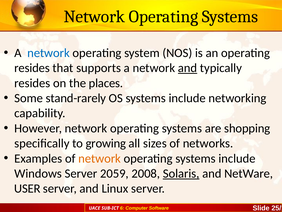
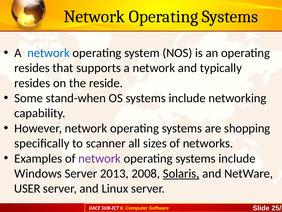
and underline: present -> none (188, 68)
places: places -> reside (106, 83)
stand-rarely: stand-rarely -> stand-when (76, 98)
growing: growing -> scanner (106, 143)
network colour: orange -> purple (100, 158)
2059: 2059 -> 2013 (114, 173)
